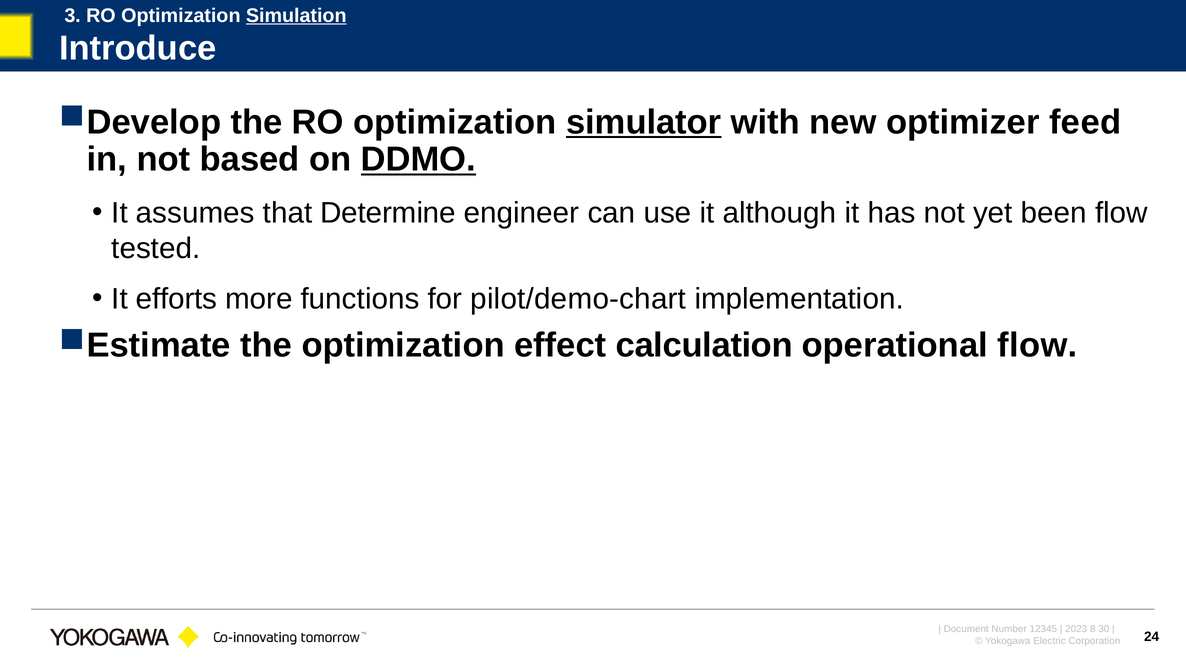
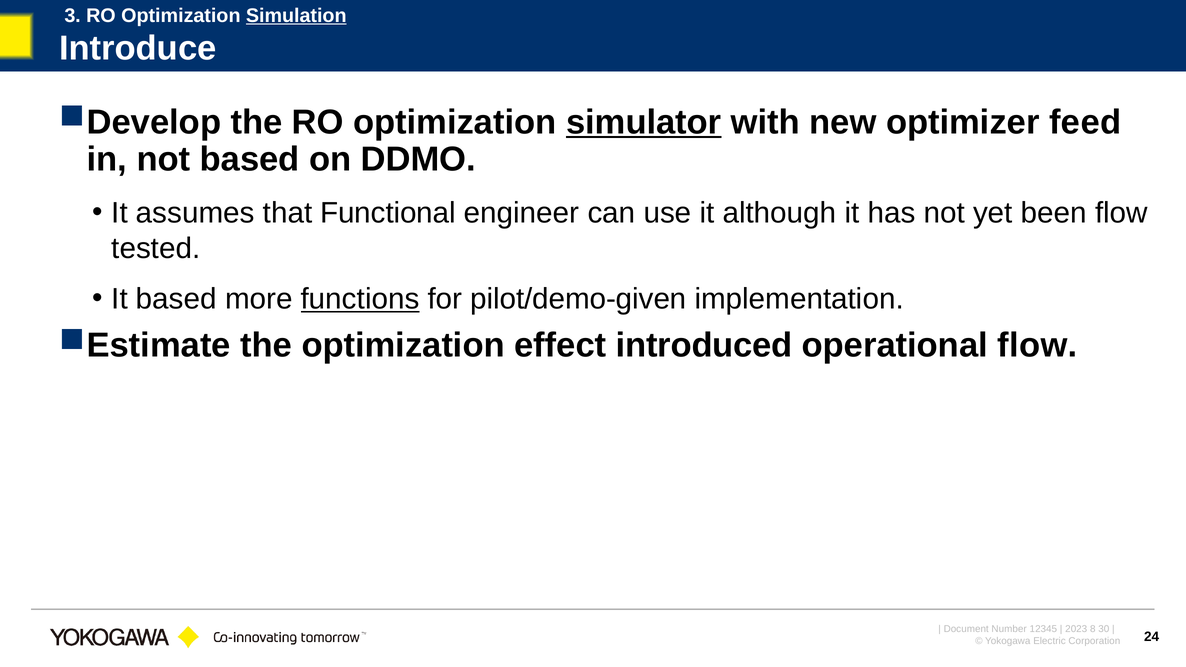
DDMO underline: present -> none (418, 160)
Determine: Determine -> Functional (388, 213)
It efforts: efforts -> based (176, 299)
functions underline: none -> present (360, 299)
pilot/demo-chart: pilot/demo-chart -> pilot/demo-given (578, 299)
calculation: calculation -> introduced (704, 346)
